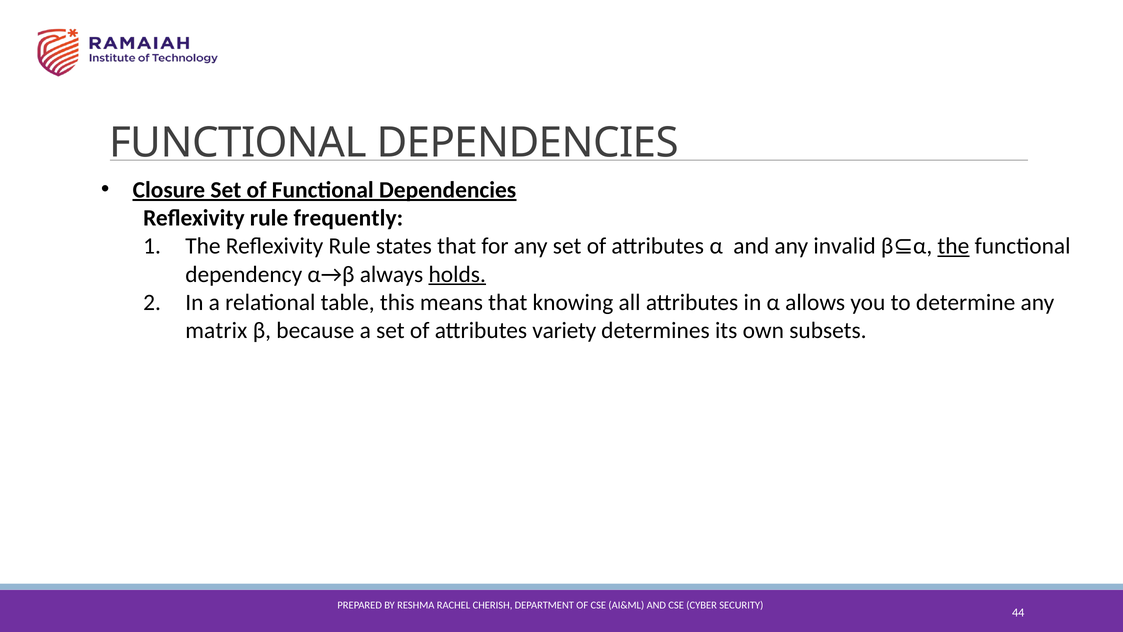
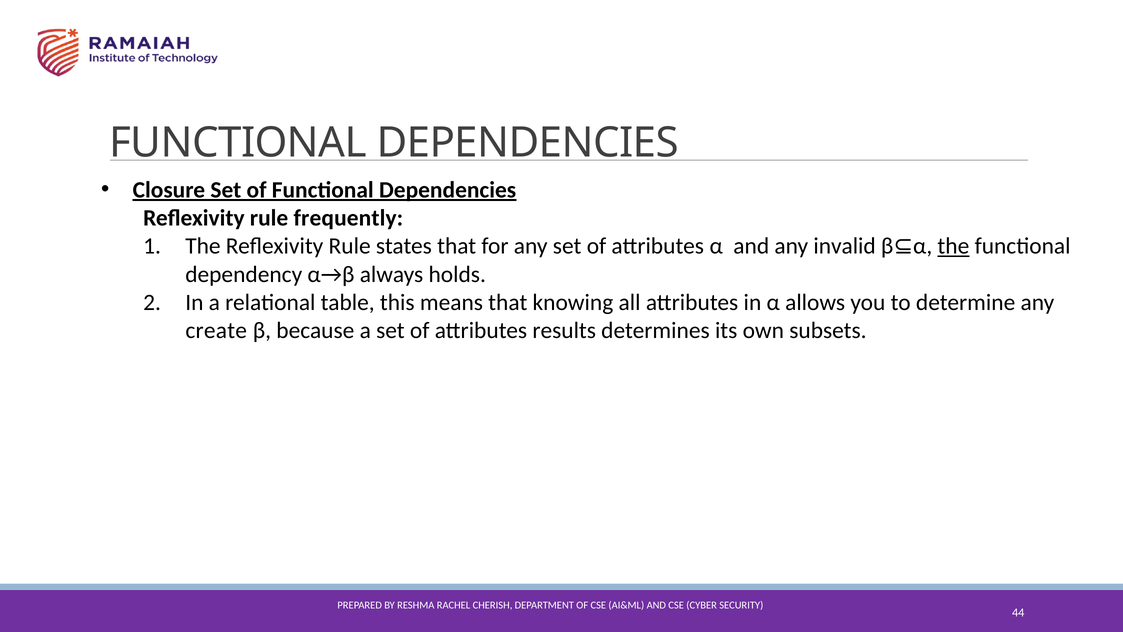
holds underline: present -> none (457, 274)
matrix: matrix -> create (216, 330)
variety: variety -> results (564, 330)
